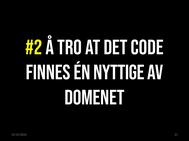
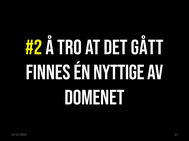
CODE: CODE -> GÅTT (147, 48)
